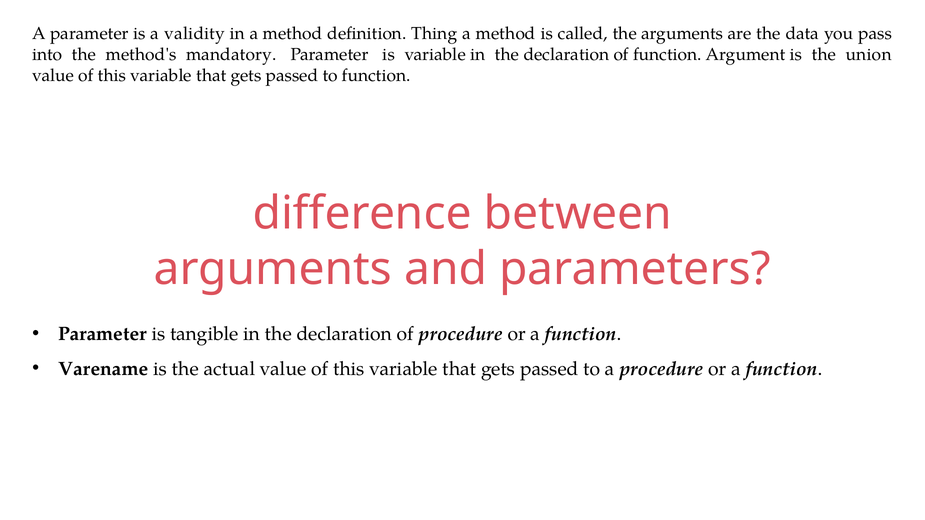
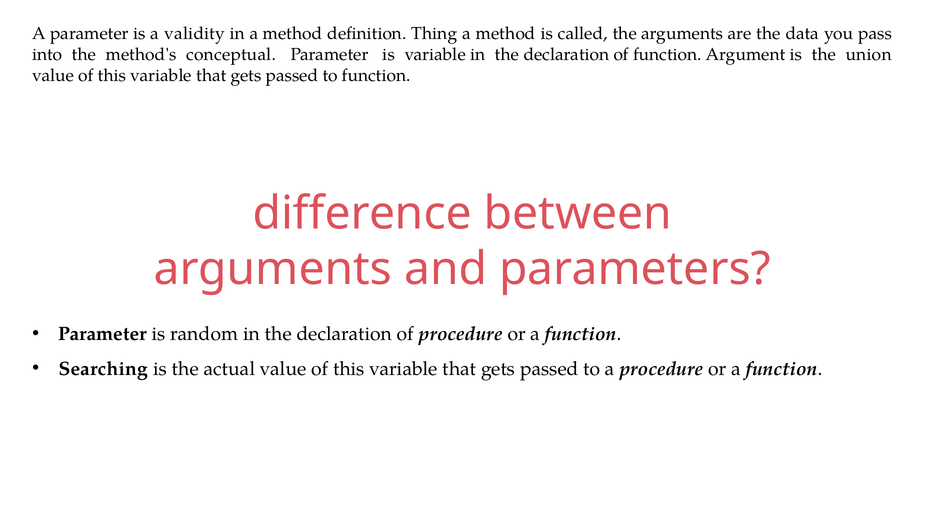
mandatory: mandatory -> conceptual (231, 55)
tangible: tangible -> random (204, 334)
Varename: Varename -> Searching (103, 369)
